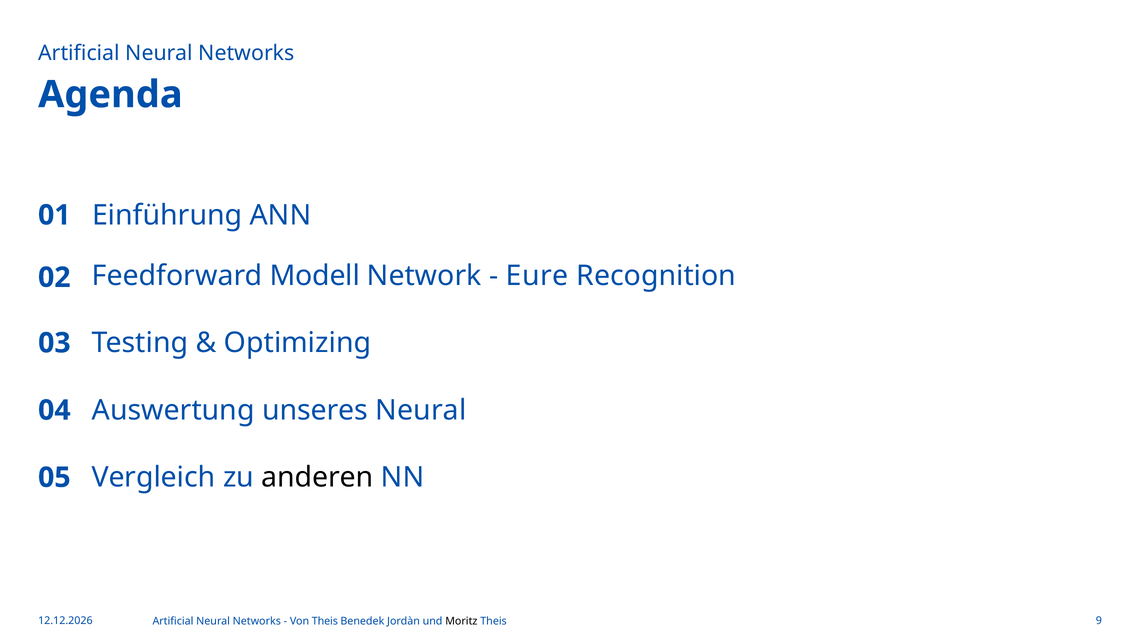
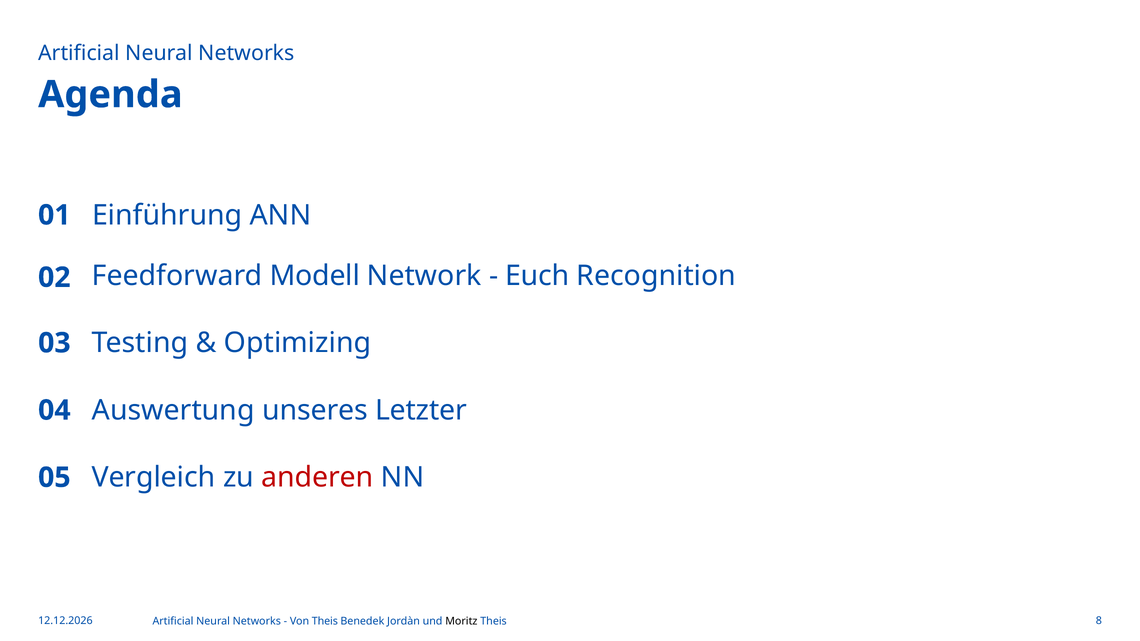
Eure: Eure -> Euch (537, 276)
unseres Neural: Neural -> Letzter (421, 410)
anderen colour: black -> red (317, 478)
9: 9 -> 8 (1099, 621)
